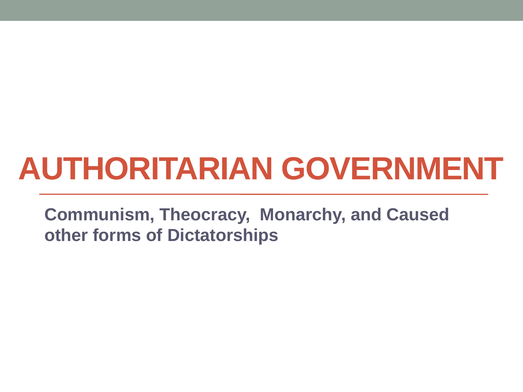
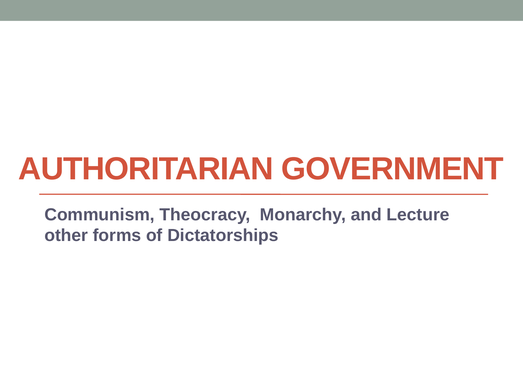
Caused: Caused -> Lecture (418, 215)
